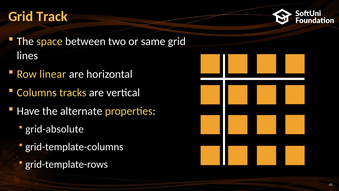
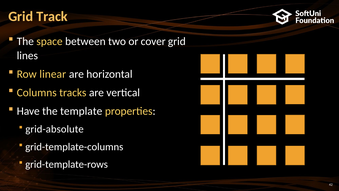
same: same -> cover (153, 41)
alternate: alternate -> template (81, 111)
